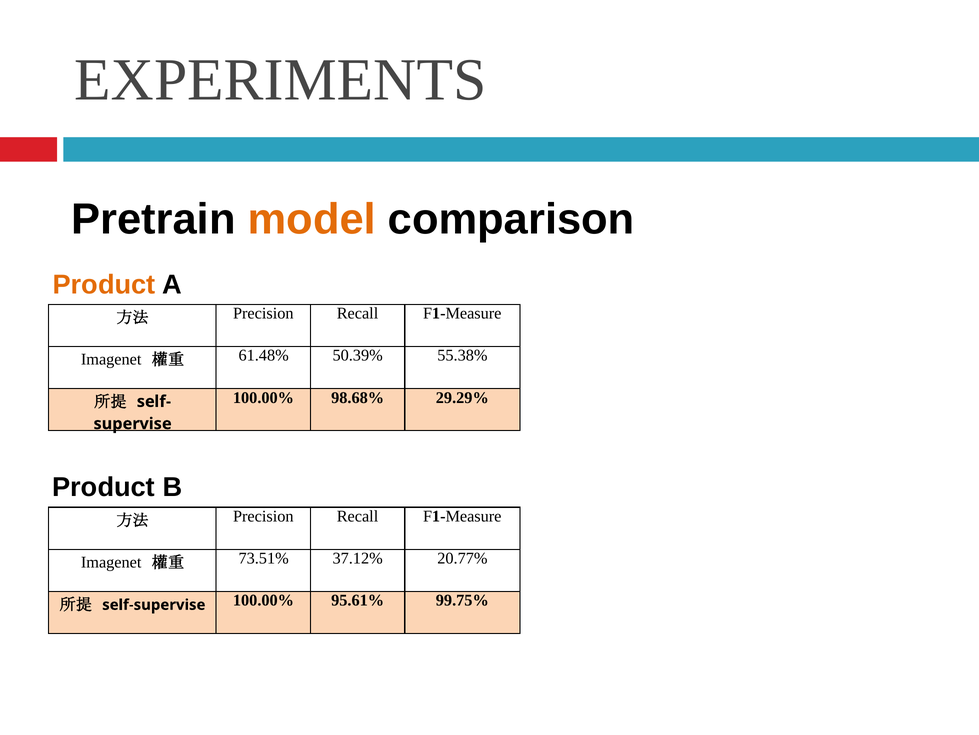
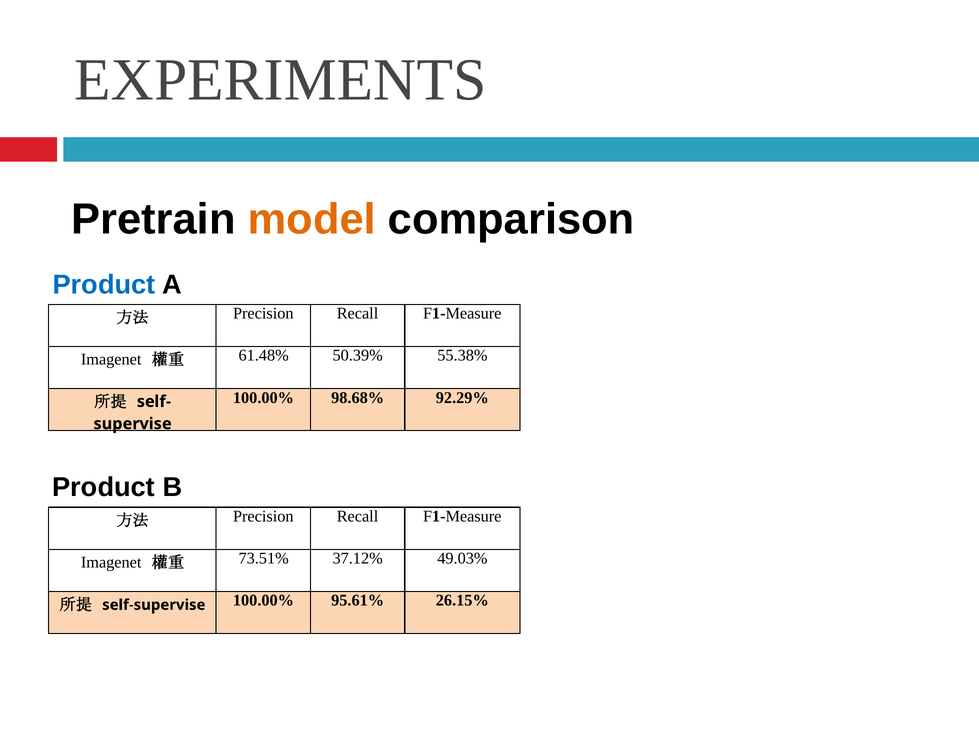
Product colour: orange -> blue (104, 284)
29.29%: 29.29% -> 92.29% (462, 397)
20.77%: 20.77% -> 49.03% (462, 558)
99.75%: 99.75% -> 26.15% (462, 600)
